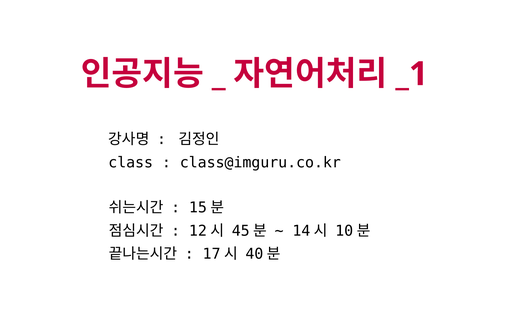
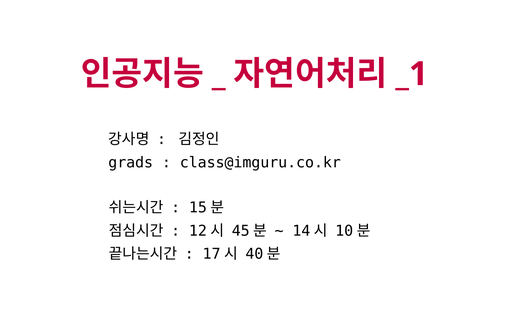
class: class -> grads (131, 162)
